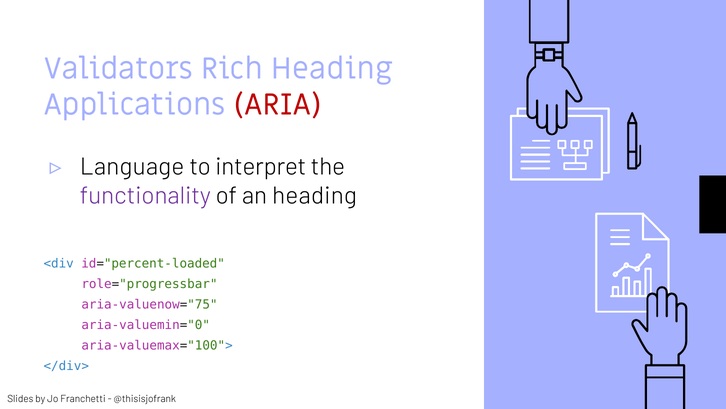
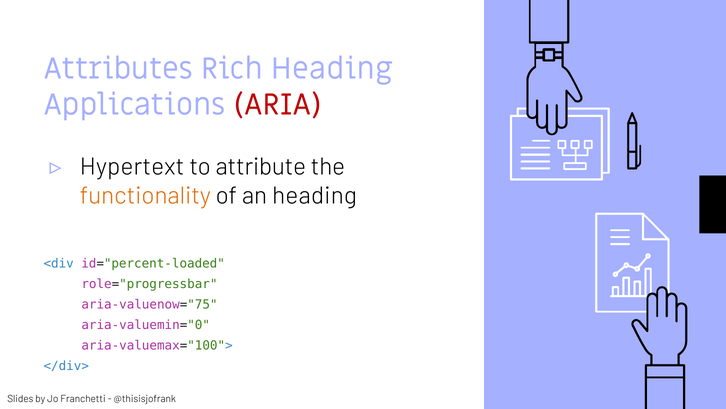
Validators: Validators -> Attributes (118, 68)
Language: Language -> Hypertext (132, 167)
interpret: interpret -> attribute (261, 167)
functionality colour: purple -> orange (145, 196)
